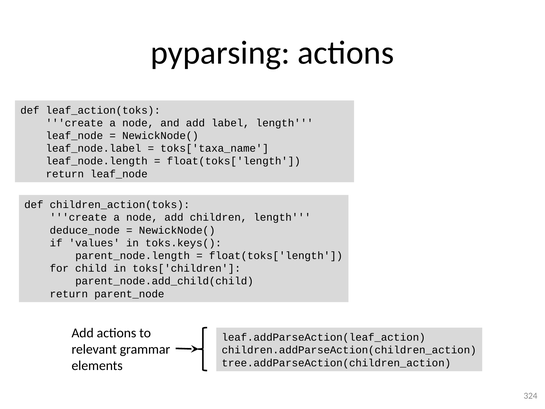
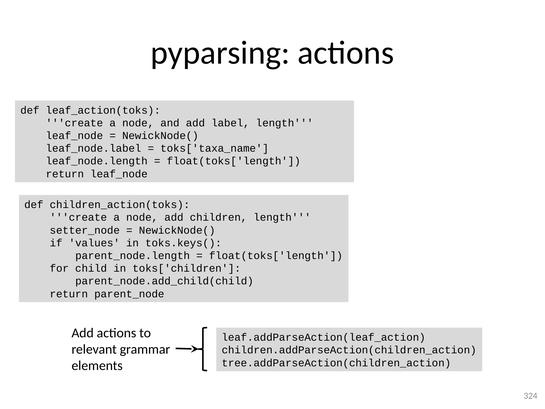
deduce_node: deduce_node -> setter_node (85, 230)
